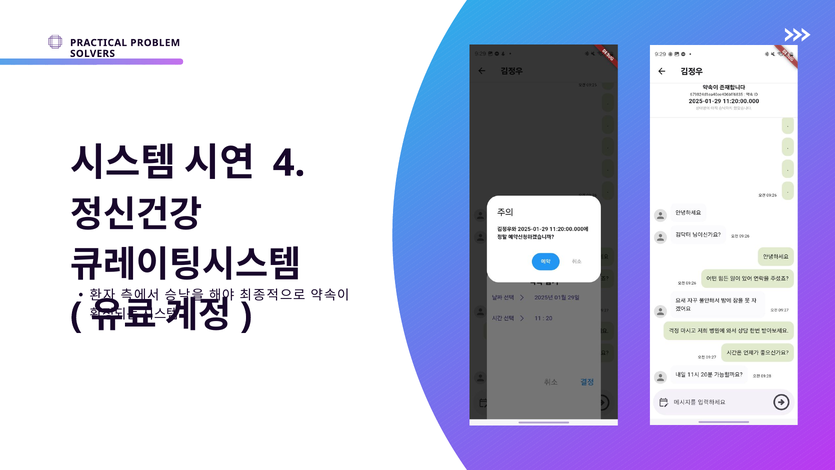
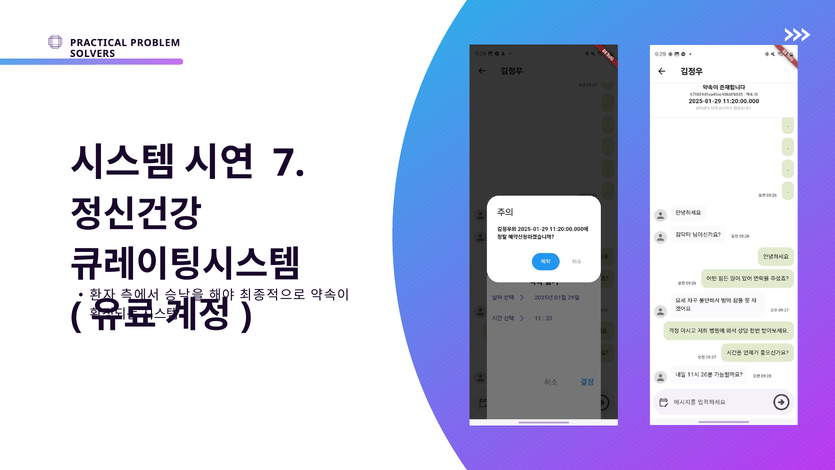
4: 4 -> 7 (289, 163)
